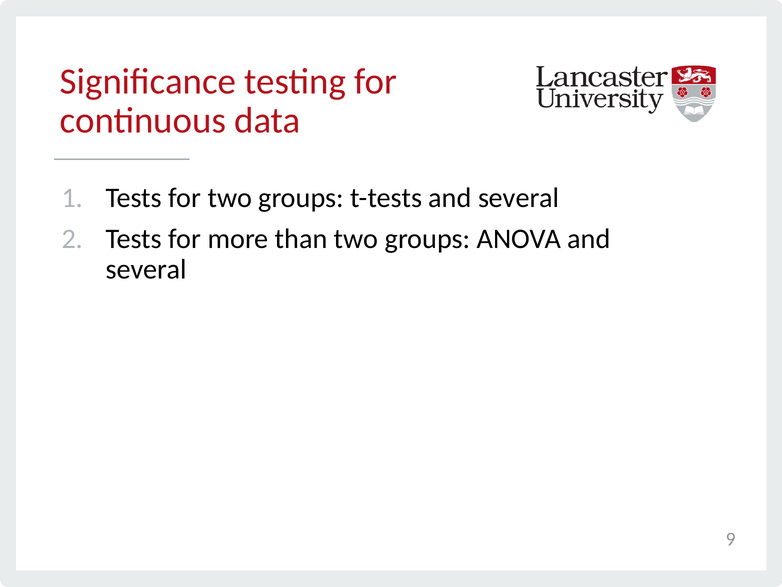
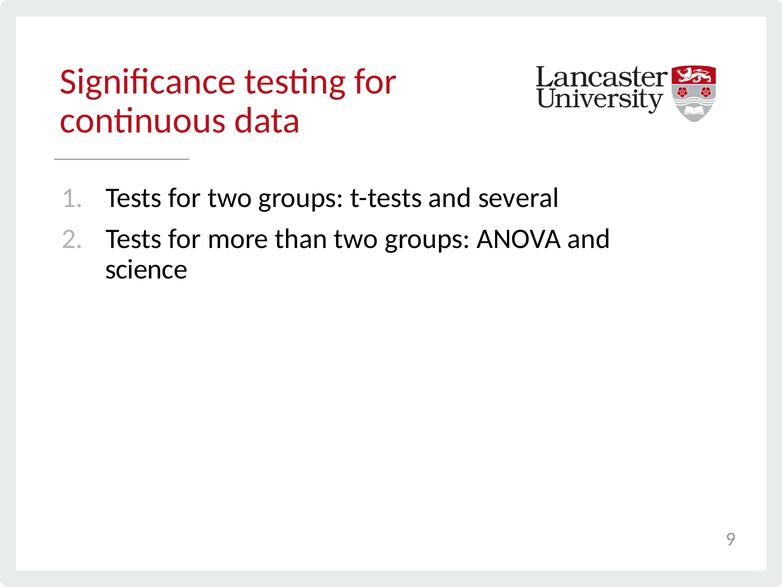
several: several -> science (146, 269)
